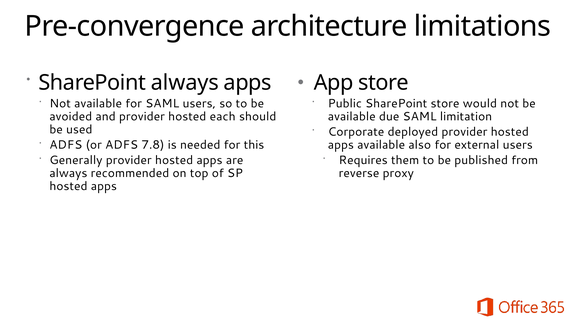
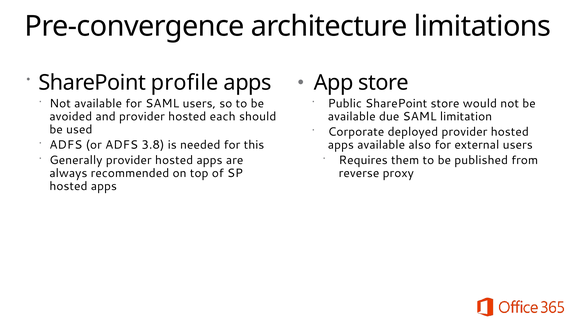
SharePoint always: always -> profile (185, 83)
7.8: 7.8 -> 3.8 (153, 145)
